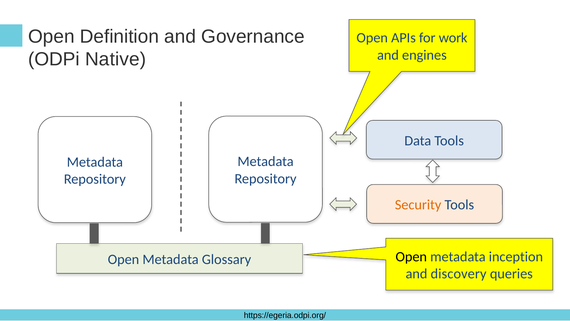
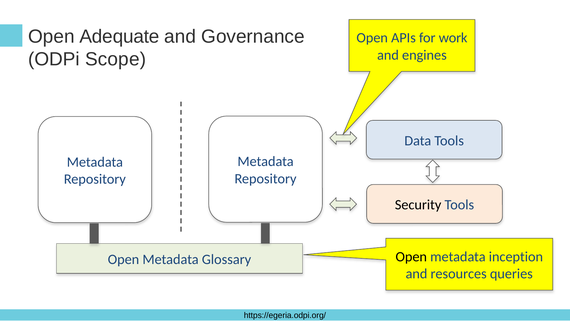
Definition: Definition -> Adequate (119, 36)
Native: Native -> Scope (116, 59)
Security colour: orange -> black (418, 205)
discovery: discovery -> resources (459, 273)
